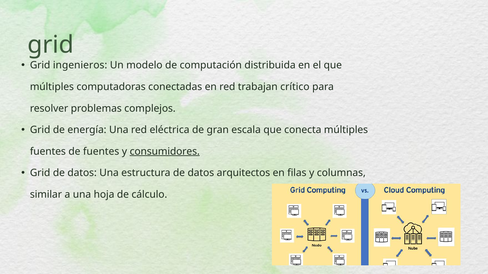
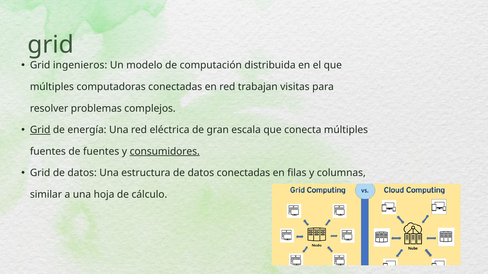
crítico: crítico -> visitas (295, 87)
Grid underline: none -> present (40, 130)
datos arquitectos: arquitectos -> conectadas (243, 173)
